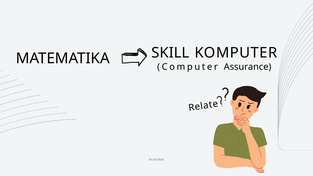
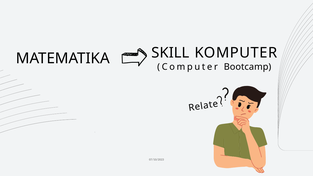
Assurance: Assurance -> Bootcamp (248, 67)
